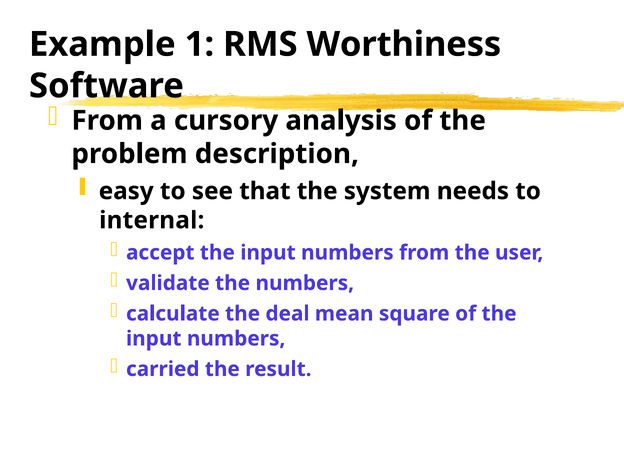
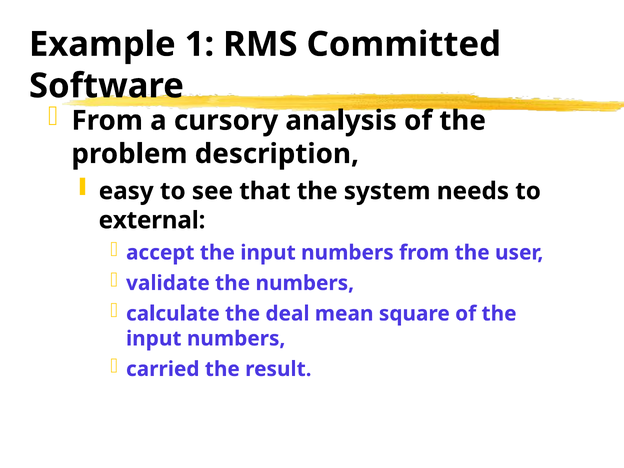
Worthiness: Worthiness -> Committed (404, 44)
internal: internal -> external (152, 220)
